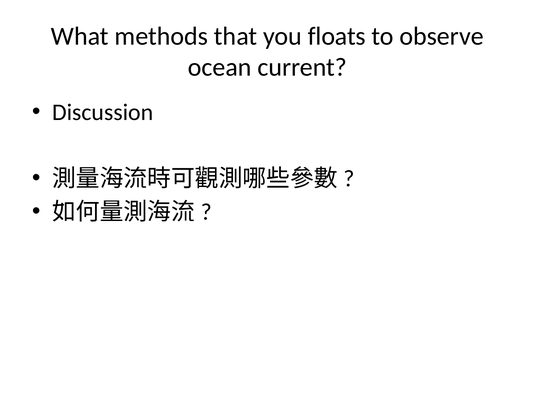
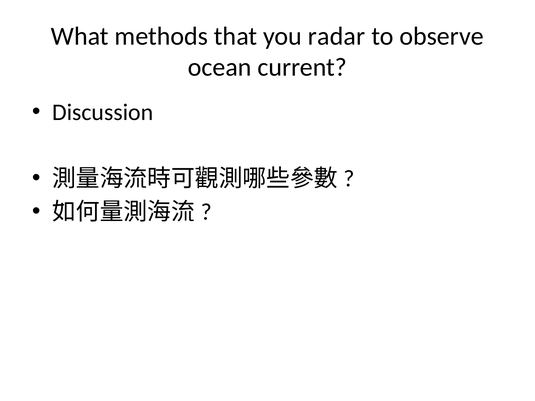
floats: floats -> radar (337, 36)
